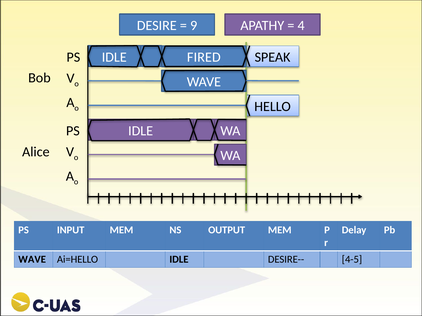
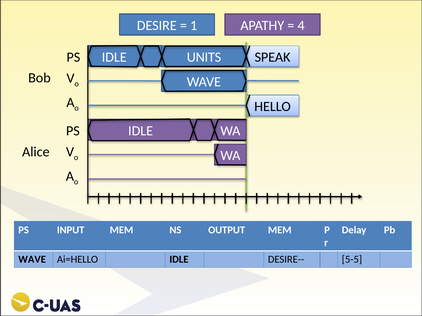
9: 9 -> 1 (194, 26)
FIRED: FIRED -> UNITS (204, 57)
4-5: 4-5 -> 5-5 (352, 260)
